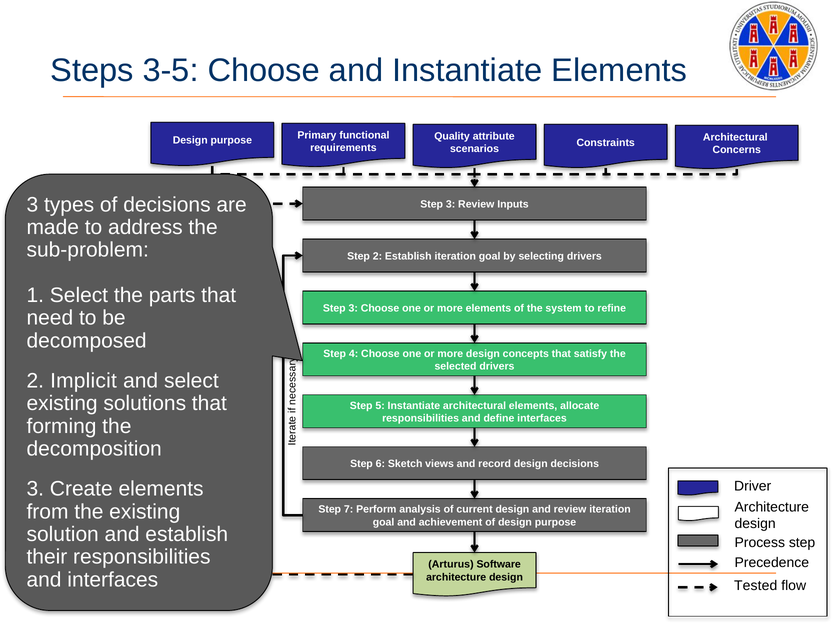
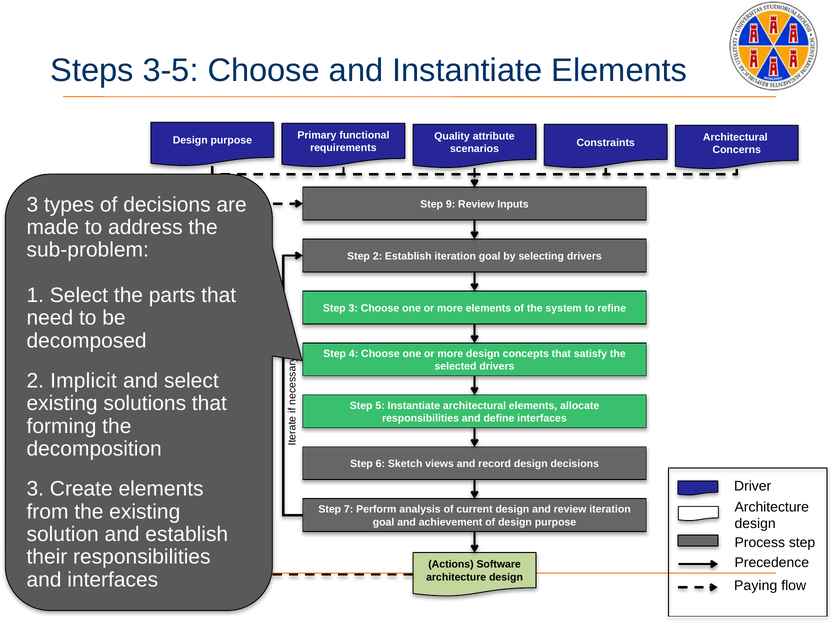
3: 3 -> 9 (451, 204)
Arturus: Arturus -> Actions (451, 565)
Tested: Tested -> Paying (756, 586)
